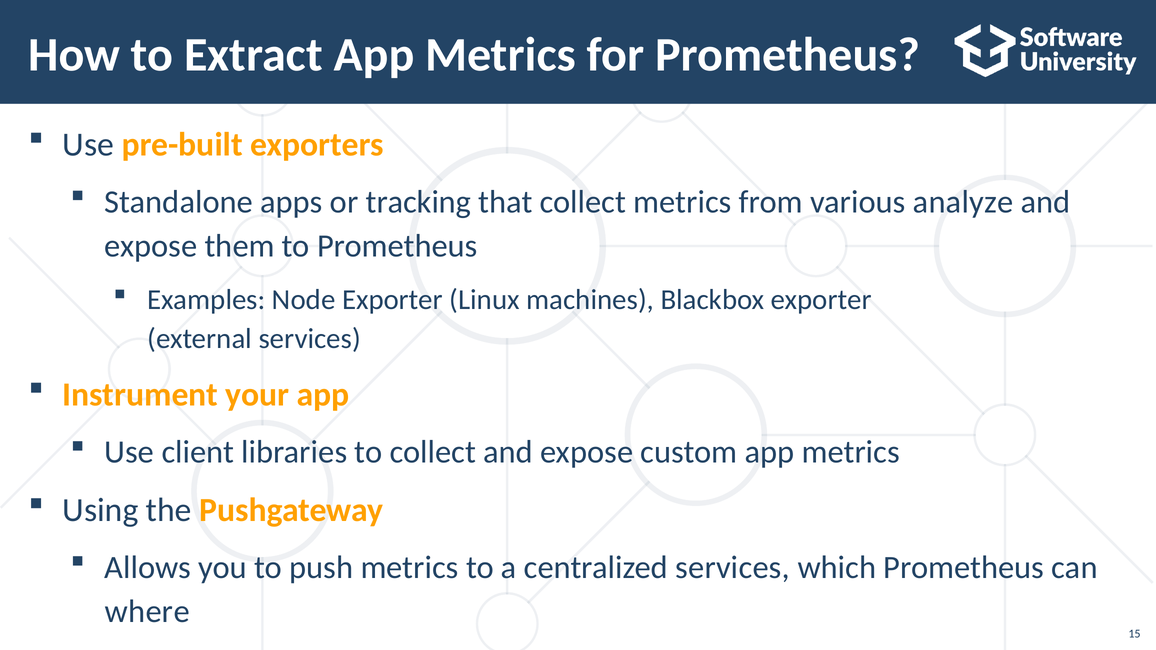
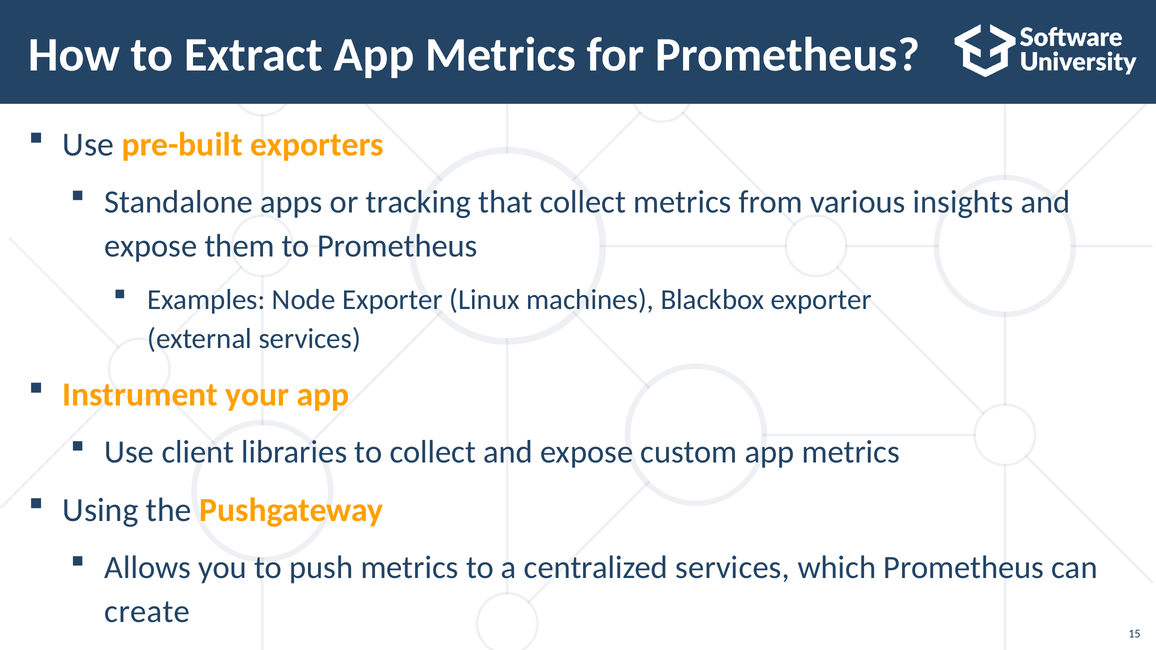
analyze: analyze -> insights (963, 202)
where: where -> create (147, 612)
